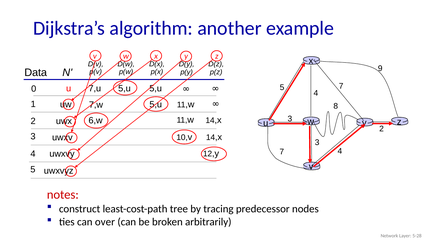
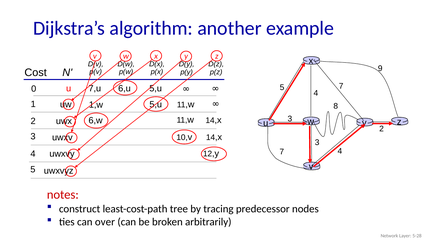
Data: Data -> Cost (36, 72)
7,u 5,u: 5,u -> 6,u (124, 89)
7,w: 7,w -> 1,w (96, 105)
